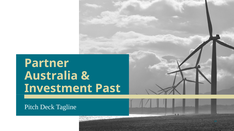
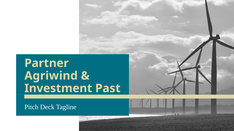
Australia: Australia -> Agriwind (51, 76)
